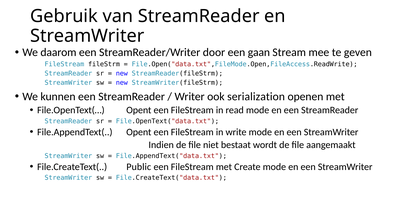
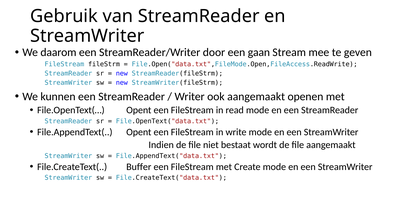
ook serialization: serialization -> aangemaakt (256, 96)
Public: Public -> Buffer (139, 167)
